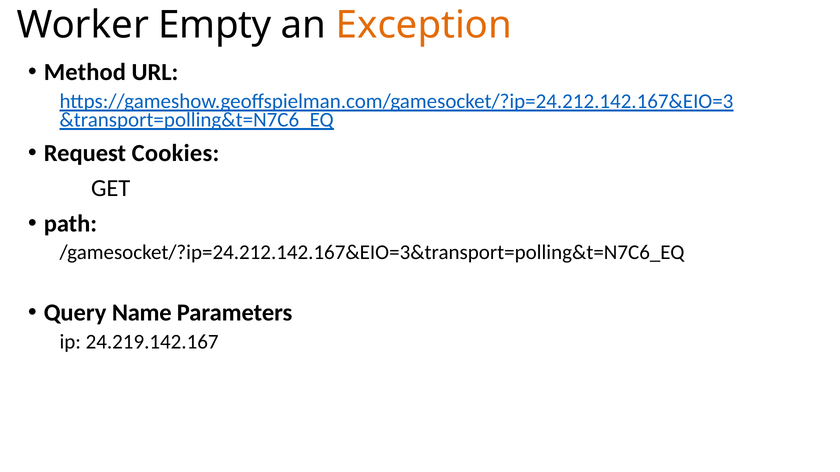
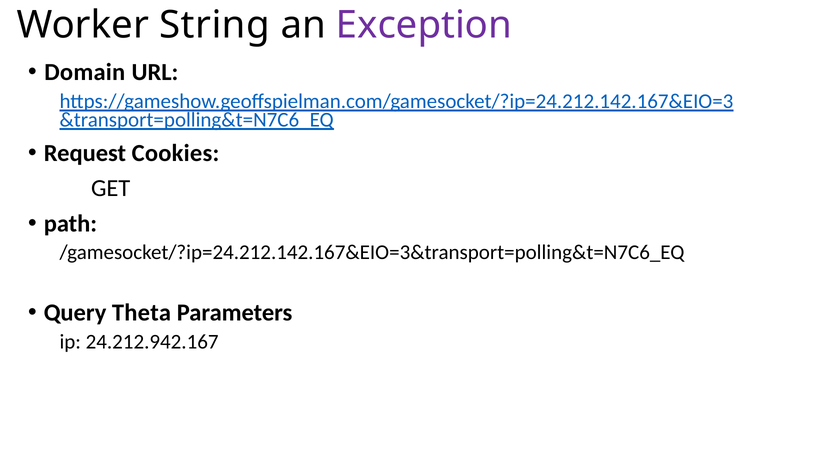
Empty: Empty -> String (215, 25)
Exception colour: orange -> purple (424, 25)
Method: Method -> Domain (85, 72)
Name: Name -> Theta (142, 313)
24.219.142.167: 24.219.142.167 -> 24.212.942.167 (152, 342)
